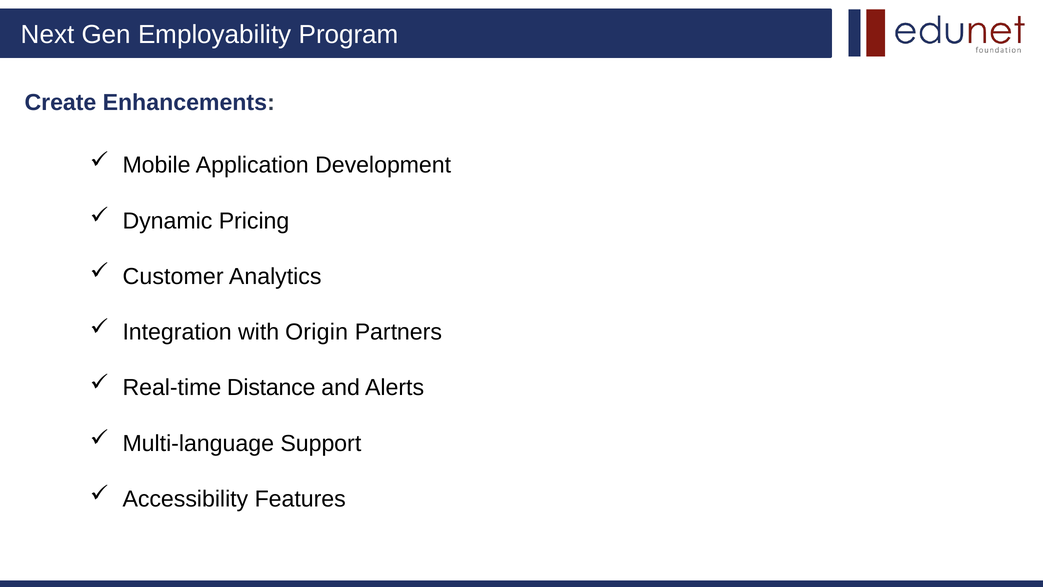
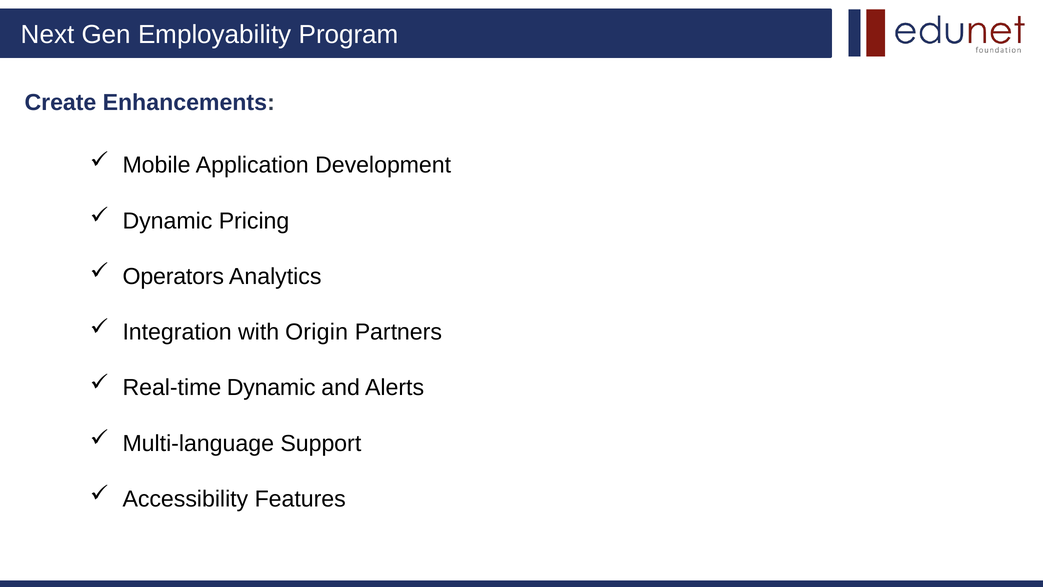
Customer: Customer -> Operators (173, 276)
Real-time Distance: Distance -> Dynamic (271, 388)
